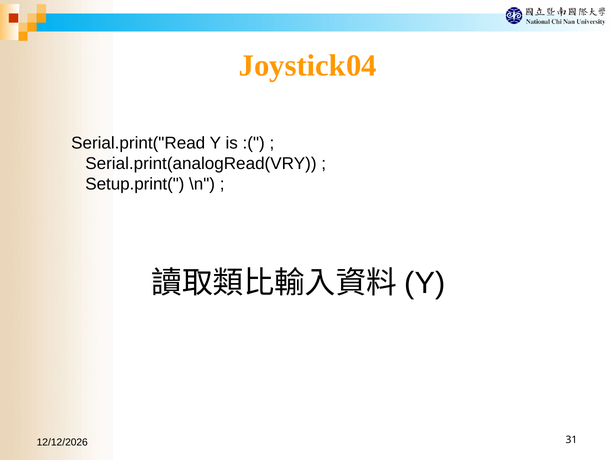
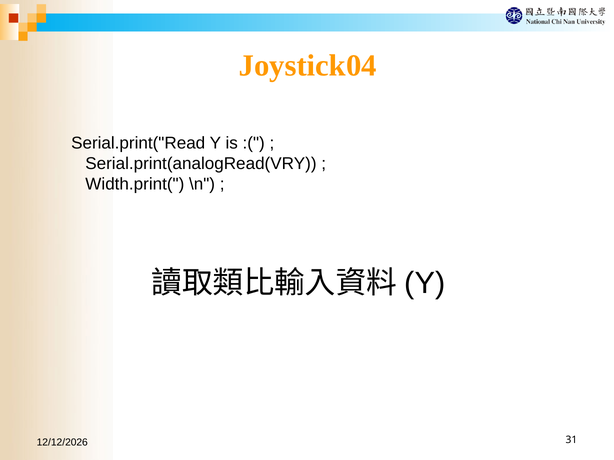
Setup.print(: Setup.print( -> Width.print( (135, 184)
